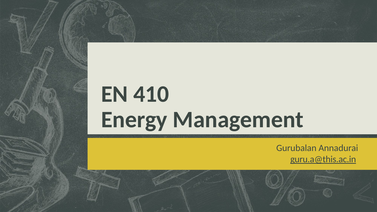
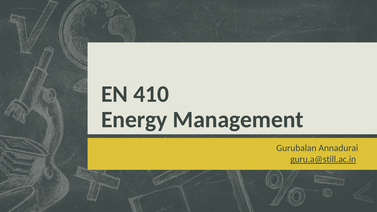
guru.a@this.ac.in: guru.a@this.ac.in -> guru.a@still.ac.in (323, 159)
